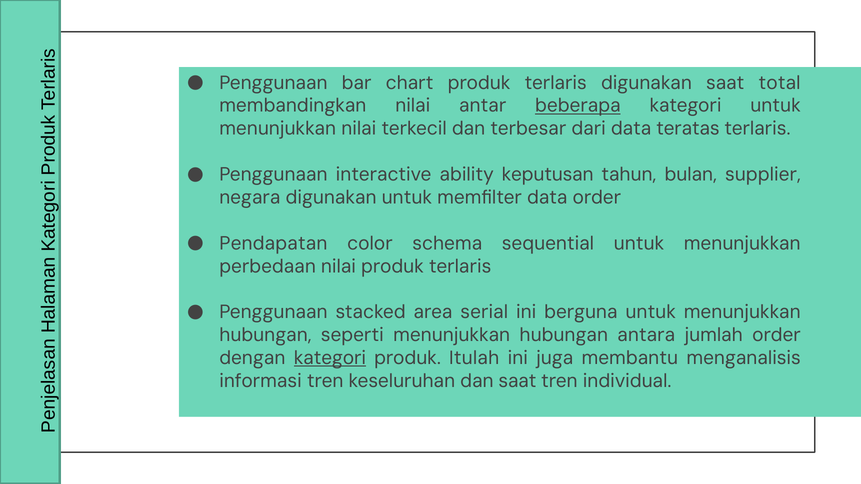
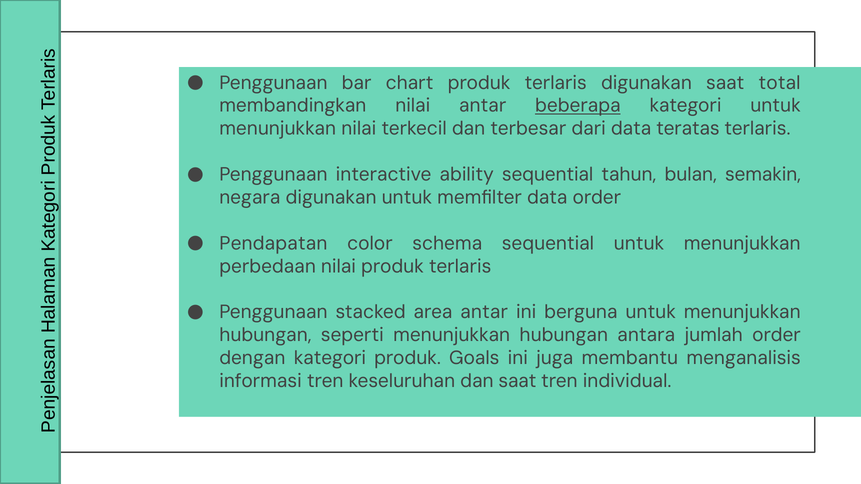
ability keputusan: keputusan -> sequential (548, 175)
supplier: supplier -> semakin (763, 175)
area serial: serial -> antar (484, 312)
kategori underline: present -> none (330, 358)
Itulah: Itulah -> Goals (474, 358)
